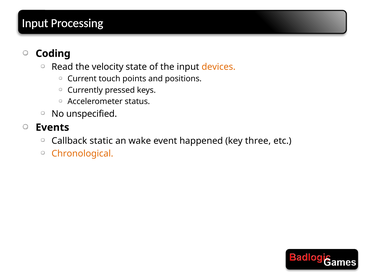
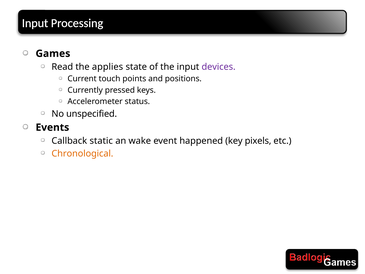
Coding: Coding -> Games (53, 54)
velocity: velocity -> applies (108, 67)
devices colour: orange -> purple (219, 67)
three: three -> pixels (258, 141)
